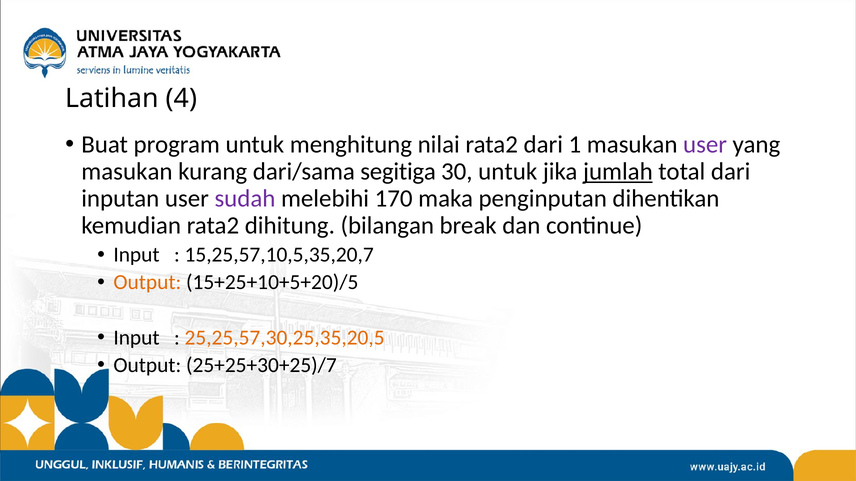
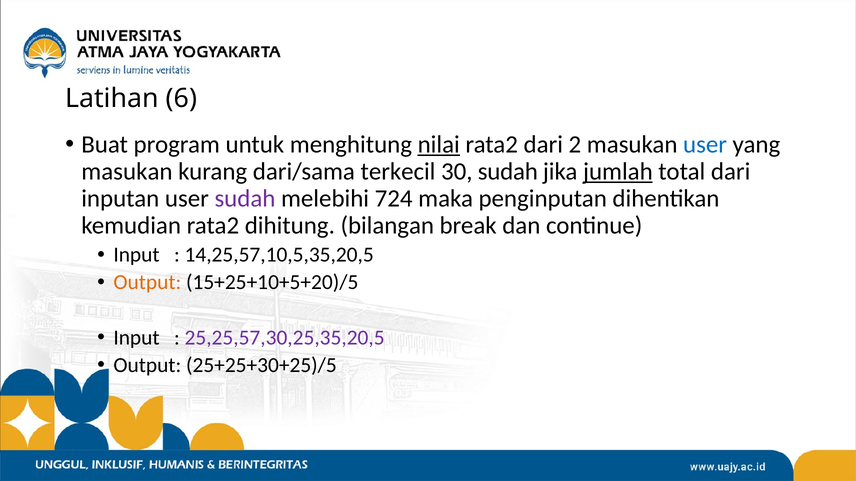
4: 4 -> 6 (182, 98)
nilai underline: none -> present (439, 145)
1: 1 -> 2 (575, 145)
user colour: purple -> blue (705, 145)
segitiga: segitiga -> terkecil (398, 172)
30 untuk: untuk -> sudah (508, 172)
170: 170 -> 724 (394, 199)
15,25,57,10,5,35,20,7: 15,25,57,10,5,35,20,7 -> 14,25,57,10,5,35,20,5 (279, 255)
25,25,57,30,25,35,20,5 colour: orange -> purple (285, 338)
25+25+30+25)/7: 25+25+30+25)/7 -> 25+25+30+25)/5 (261, 365)
